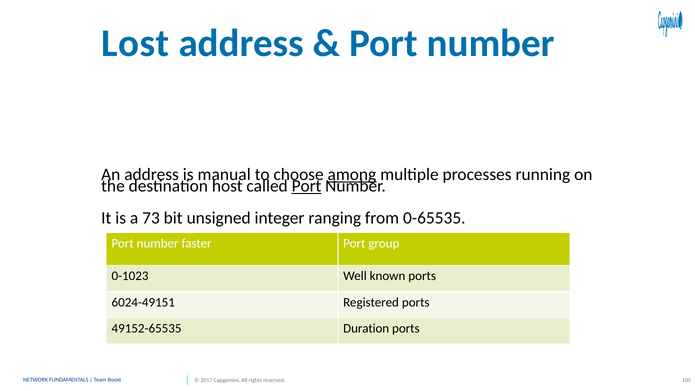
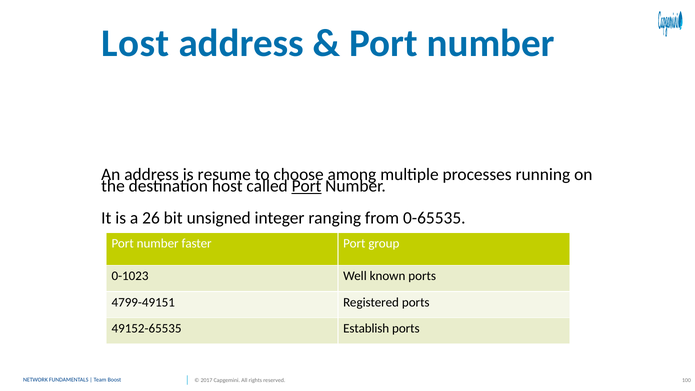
manual: manual -> resume (224, 175)
among underline: present -> none (352, 175)
73: 73 -> 26 (151, 218)
6024-49151: 6024-49151 -> 4799-49151 (143, 302)
Duration: Duration -> Establish (366, 328)
